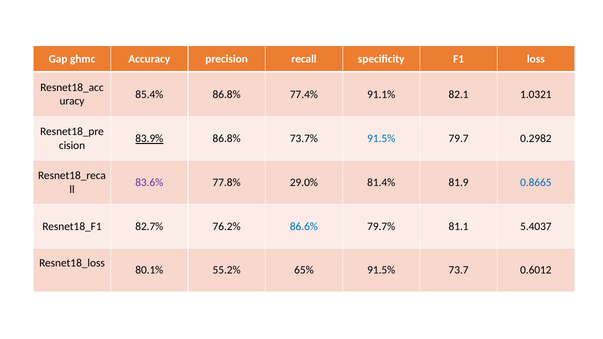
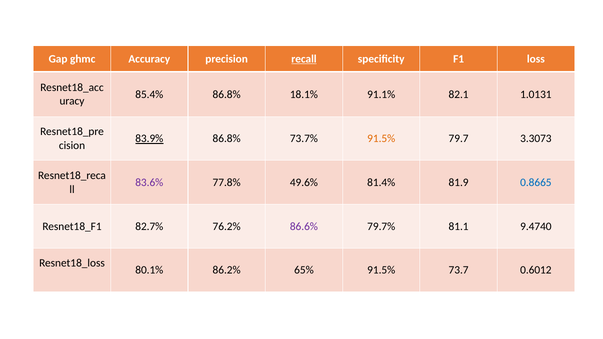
recall underline: none -> present (304, 59)
77.4%: 77.4% -> 18.1% (304, 94)
1.0321: 1.0321 -> 1.0131 (536, 94)
91.5% colour: blue -> orange (381, 139)
0.2982: 0.2982 -> 3.3073 (536, 139)
29.0%: 29.0% -> 49.6% (304, 183)
86.6% colour: blue -> purple (304, 226)
5.4037: 5.4037 -> 9.4740 (536, 226)
55.2%: 55.2% -> 86.2% (227, 270)
